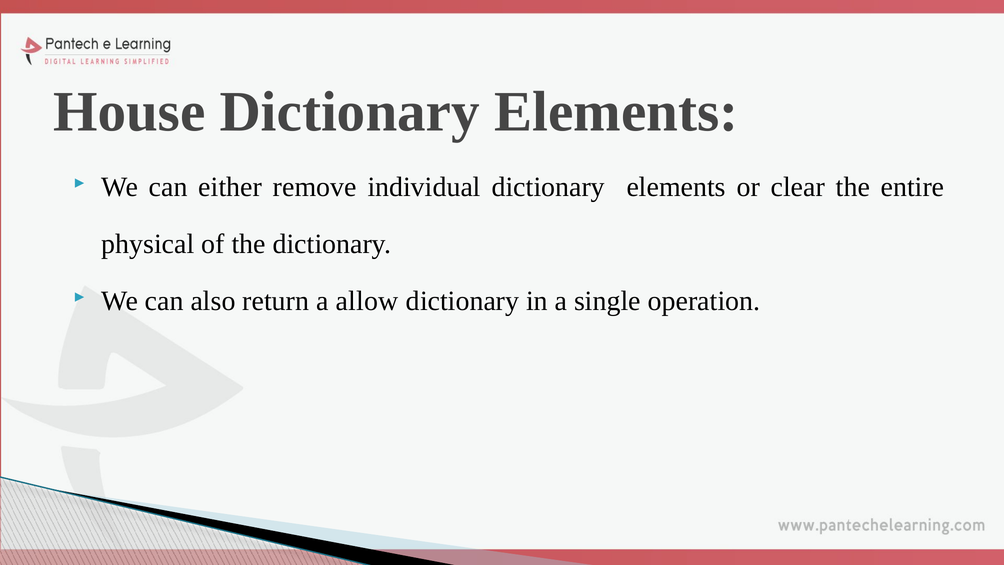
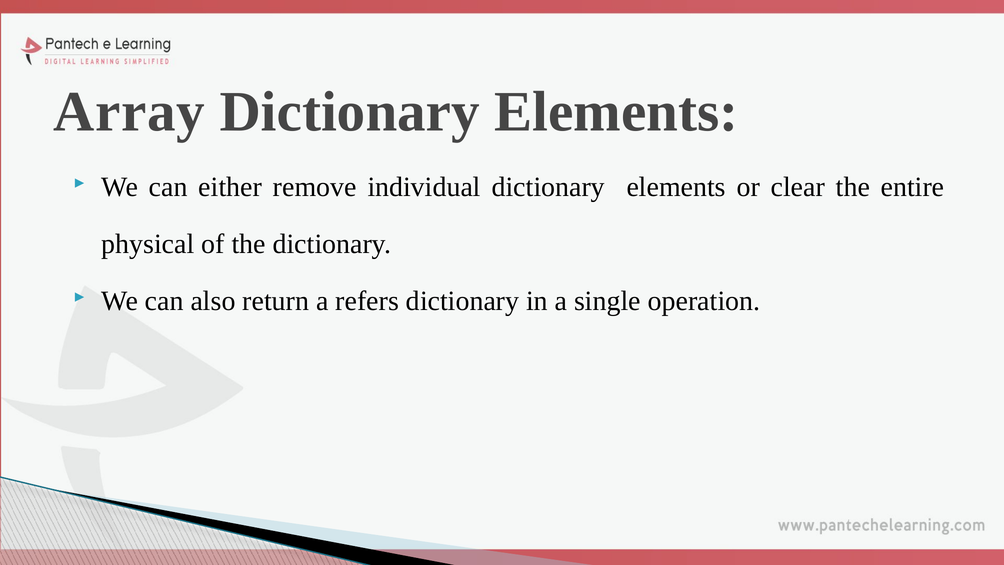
House: House -> Array (129, 112)
allow: allow -> refers (367, 301)
